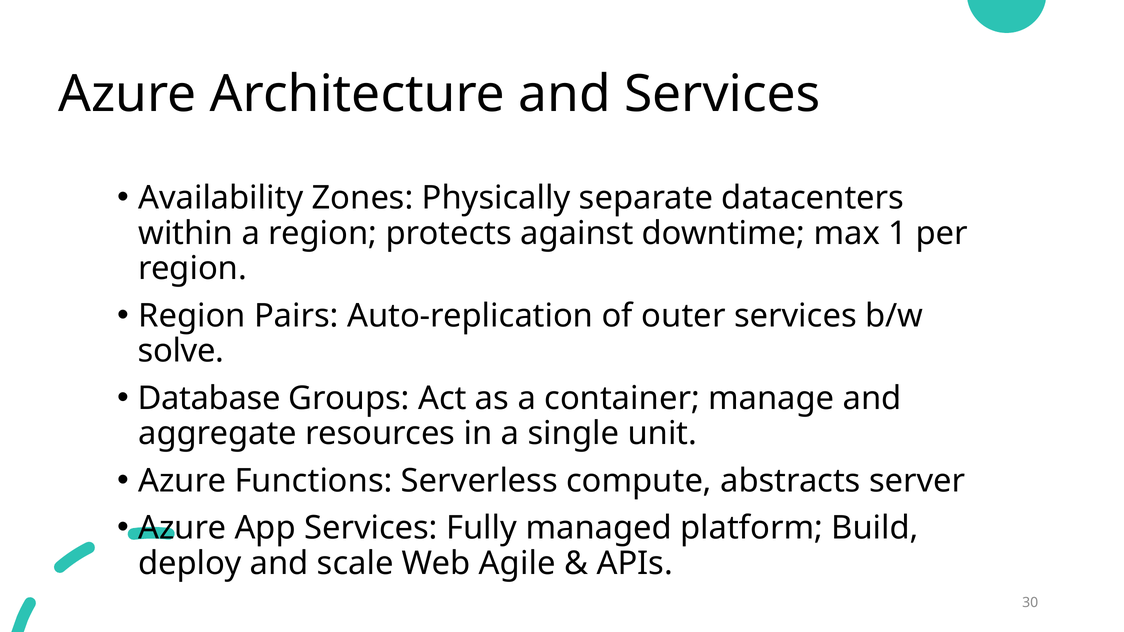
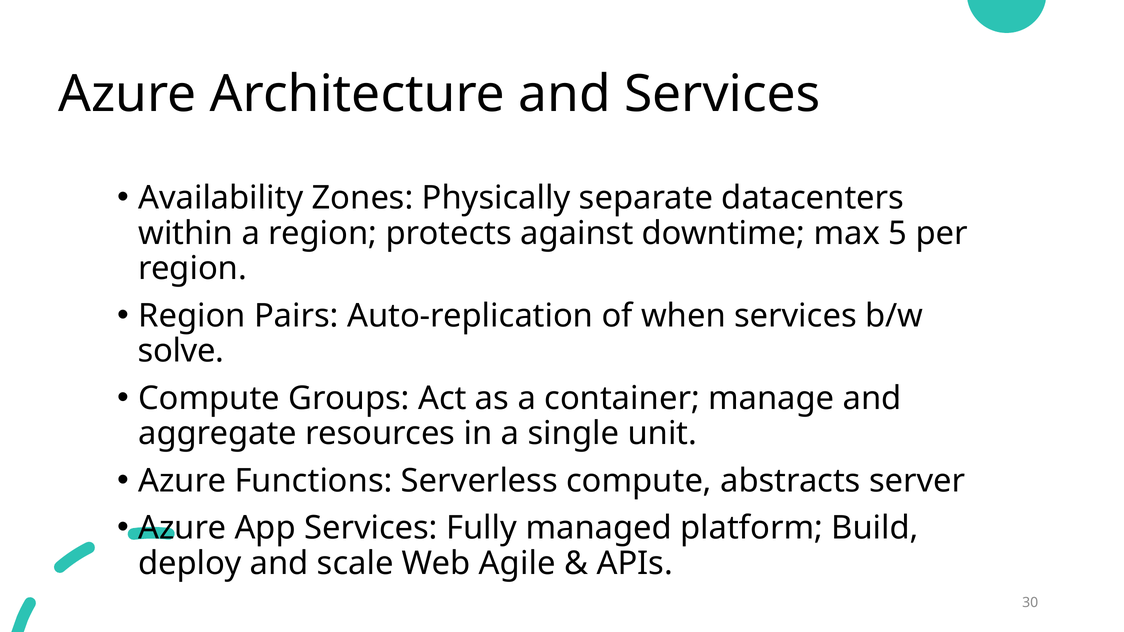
1: 1 -> 5 (898, 233)
outer: outer -> when (684, 316)
Database: Database -> Compute (209, 398)
